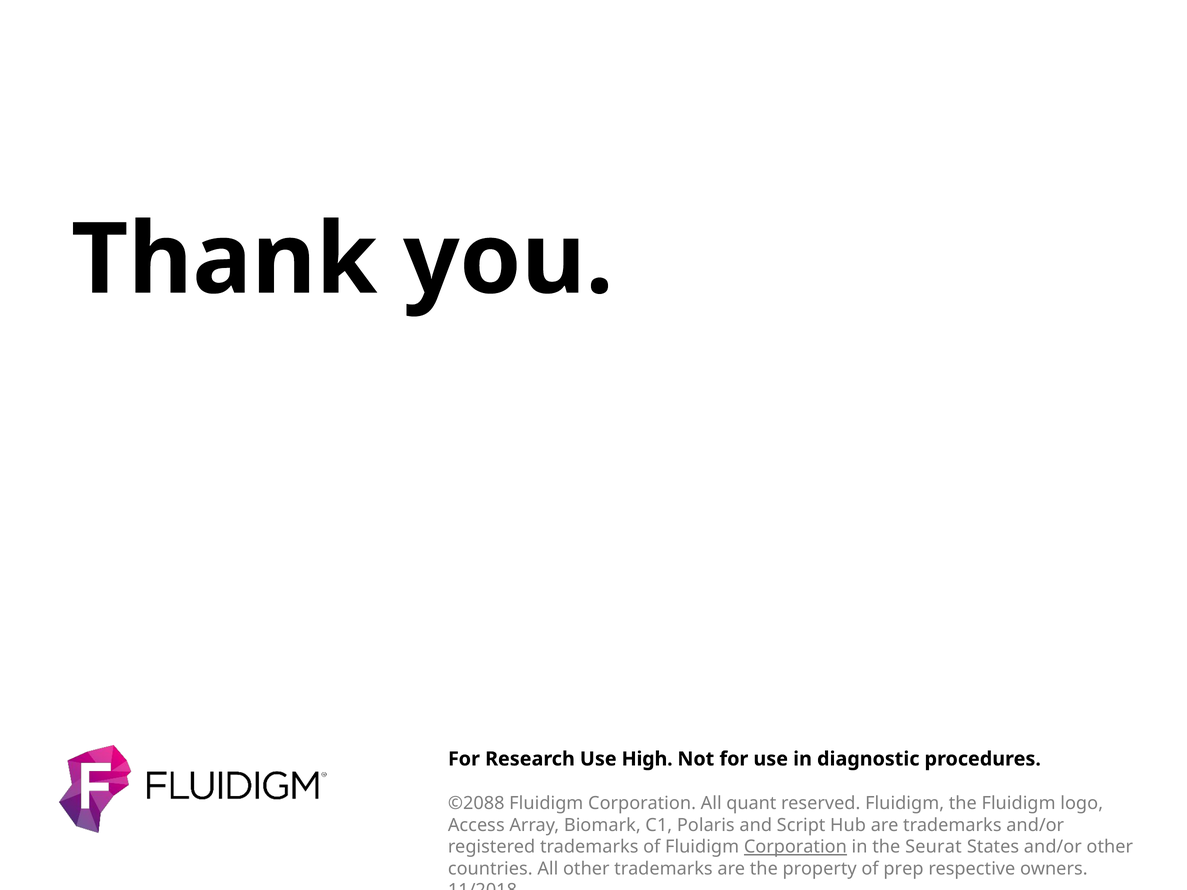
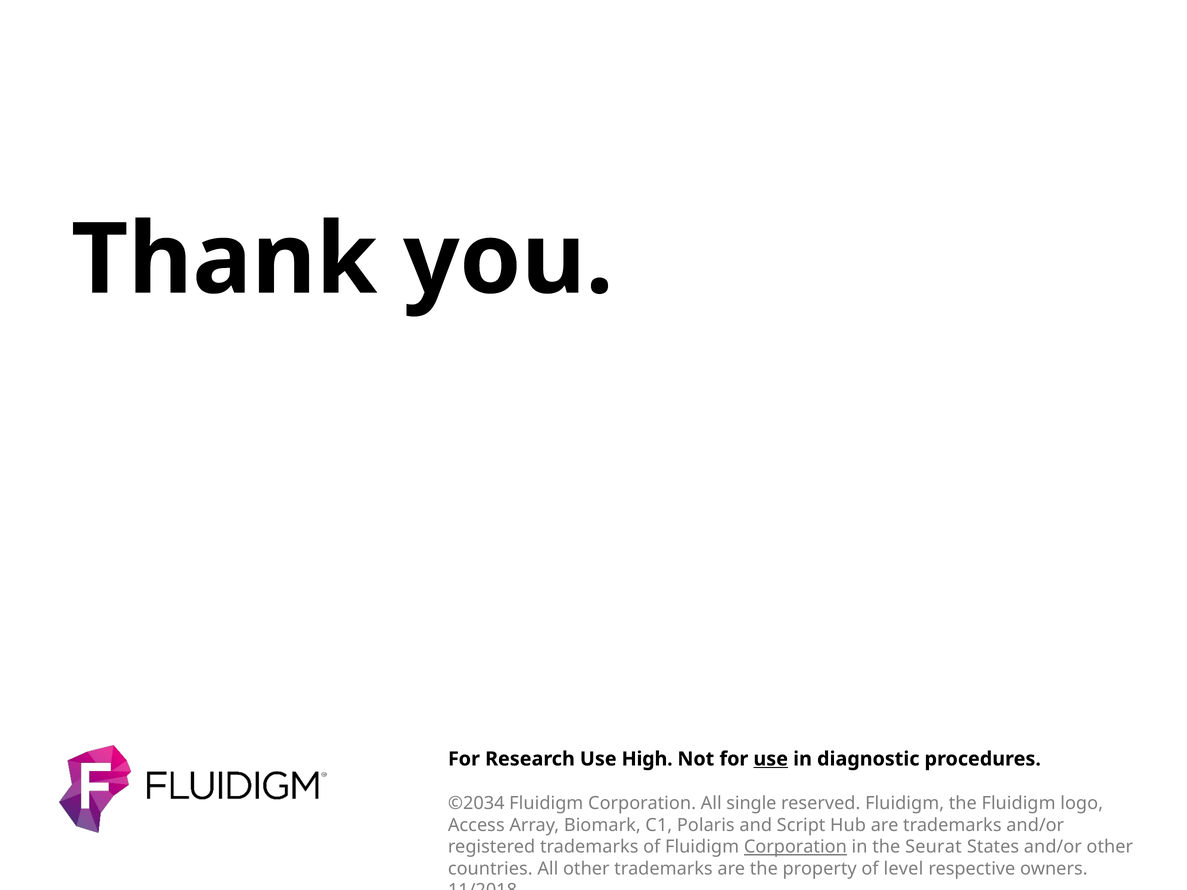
use underline: none -> present (771, 759)
©2088: ©2088 -> ©2034 (476, 804)
quant: quant -> single (751, 804)
prep: prep -> level (903, 869)
